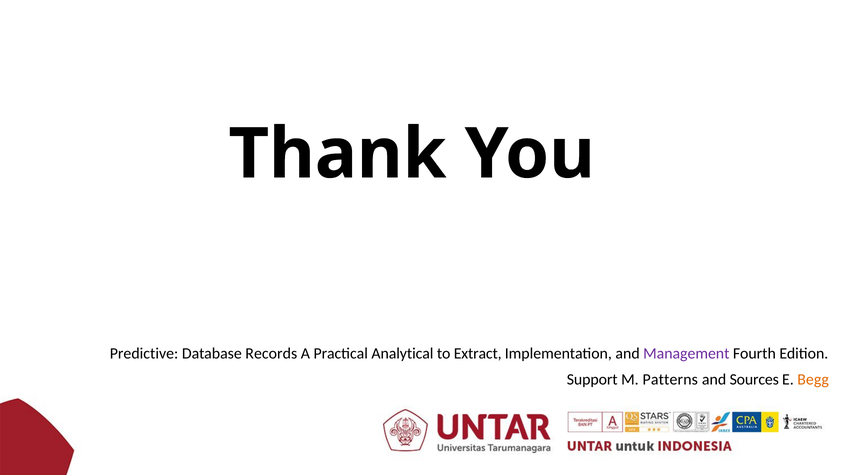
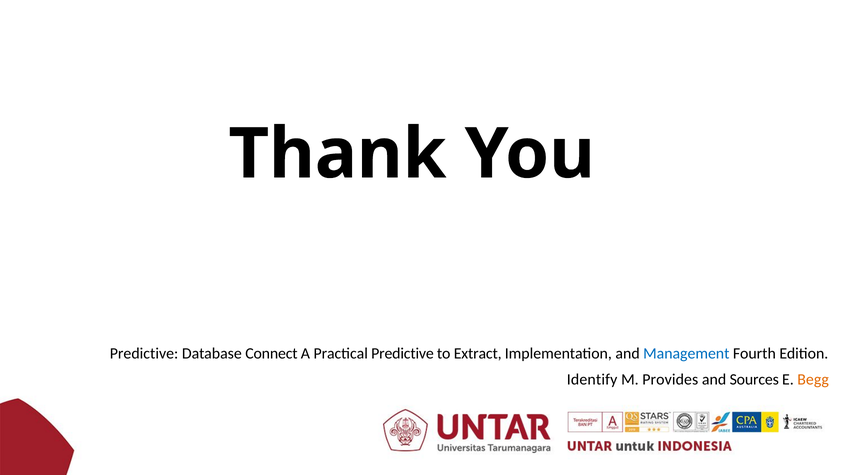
Records: Records -> Connect (271, 354)
Practical Analytical: Analytical -> Predictive (402, 354)
Management colour: purple -> blue (686, 354)
Support: Support -> Identify (592, 380)
Patterns: Patterns -> Provides (670, 380)
